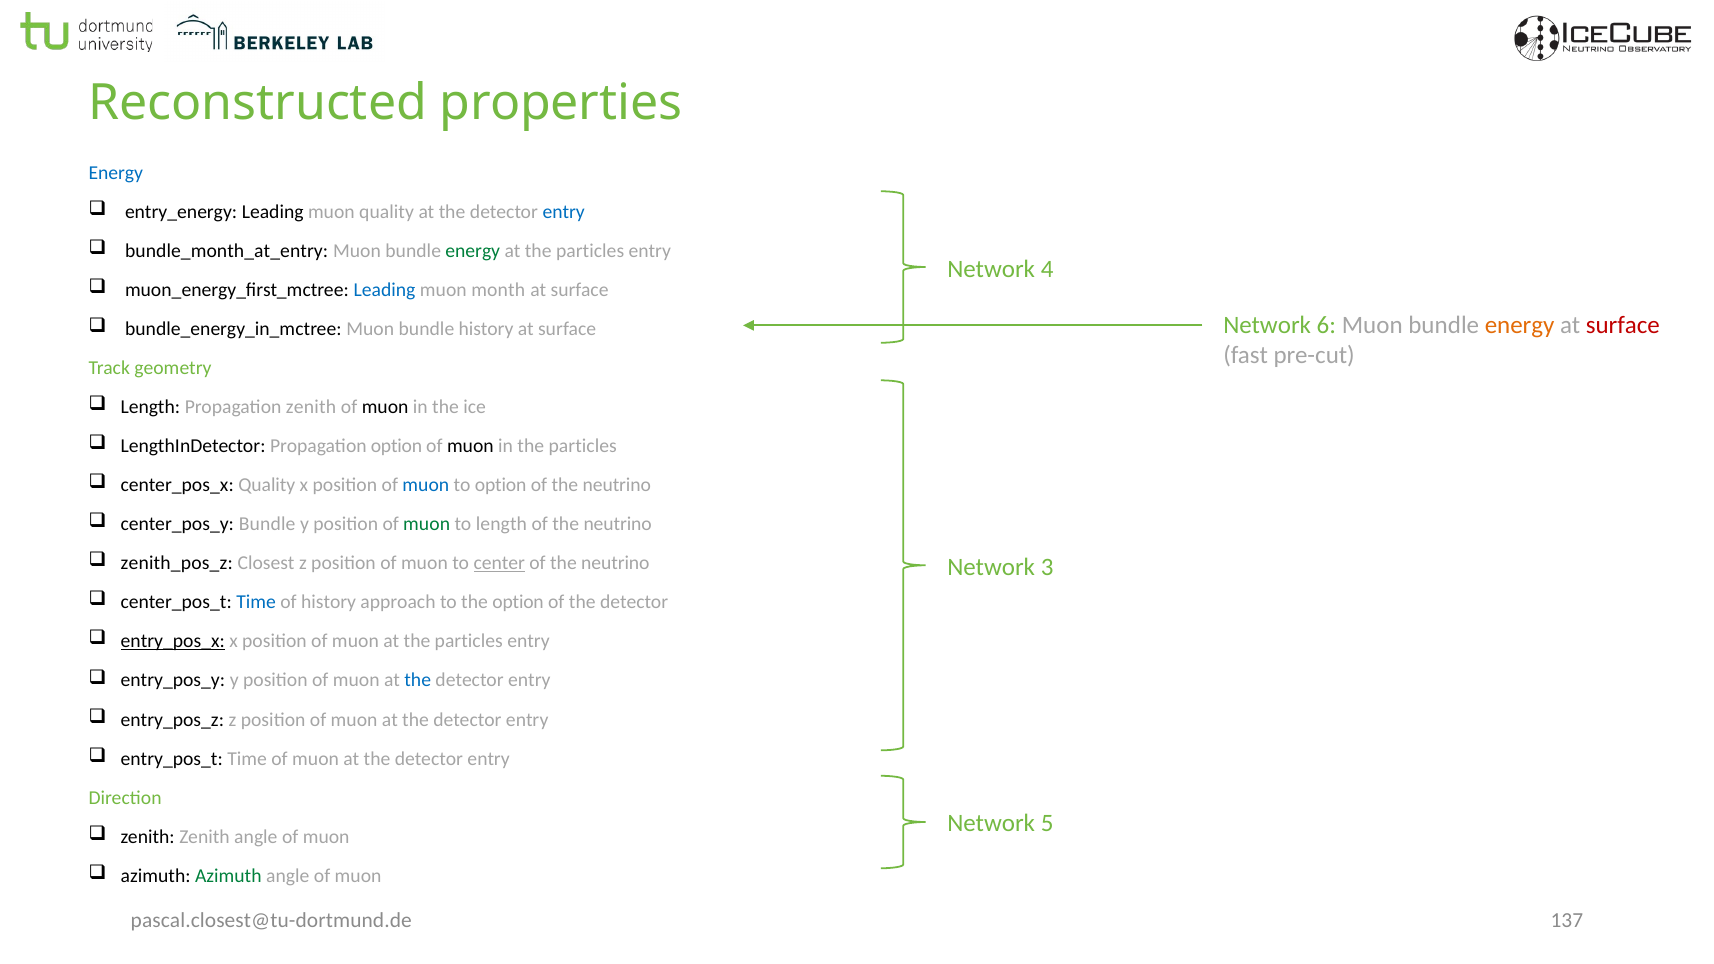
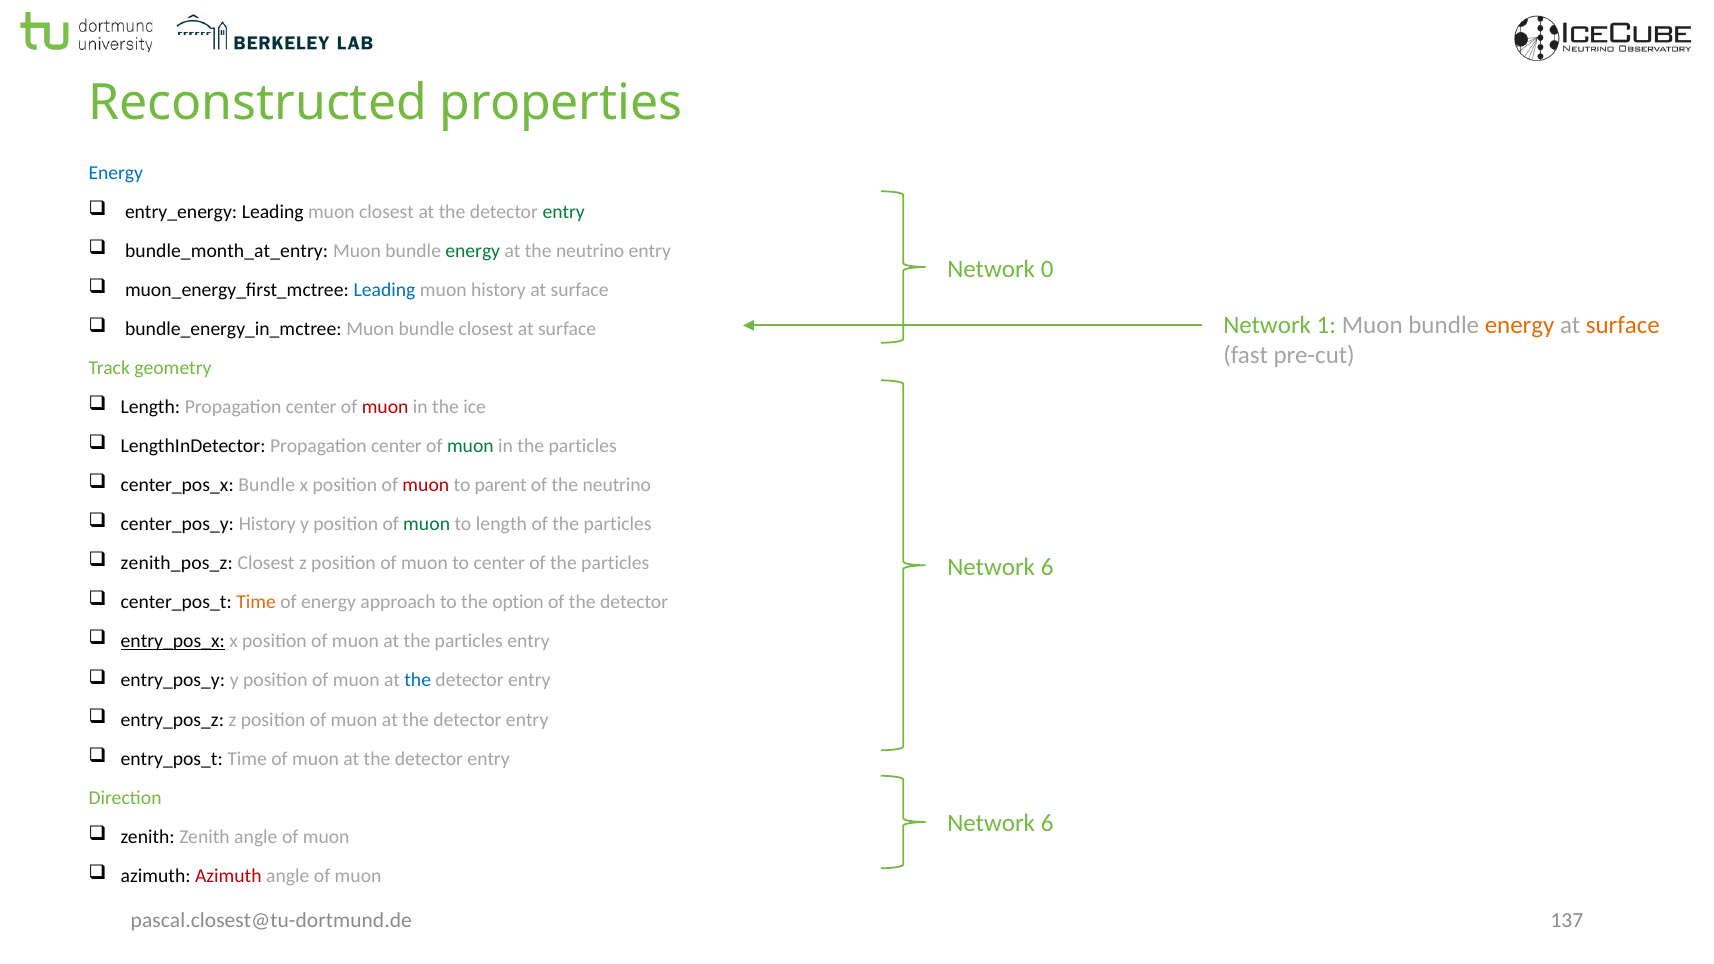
muon quality: quality -> closest (387, 212)
entry colour: blue -> green (564, 212)
particles: particles -> neutrino (590, 251)
4: 4 -> 0 (1047, 269)
muon month: month -> history (498, 290)
6: 6 -> 1 (1326, 326)
surface colour: red -> orange (1623, 326)
bundle history: history -> closest (486, 329)
Length Propagation zenith: zenith -> center (311, 407)
muon colour: black -> red (385, 407)
LengthInDetector Propagation option: option -> center (396, 446)
muon colour: black -> green (470, 446)
center_pos_x Quality: Quality -> Bundle (267, 485)
muon colour: blue -> red (426, 485)
to option: option -> parent (501, 485)
center_pos_y Bundle: Bundle -> History (267, 524)
neutrino: neutrino -> particles (618, 524)
center underline: present -> none (499, 563)
neutrino: neutrino -> particles (615, 563)
3: 3 -> 6 (1047, 567)
Time colour: blue -> orange (256, 602)
of history: history -> energy (329, 602)
5: 5 -> 6 (1047, 824)
Azimuth colour: green -> red (228, 876)
